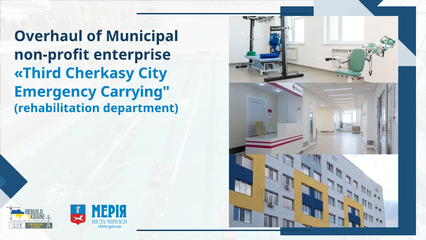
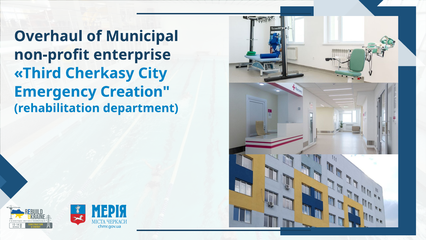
Carrying: Carrying -> Creation (135, 92)
